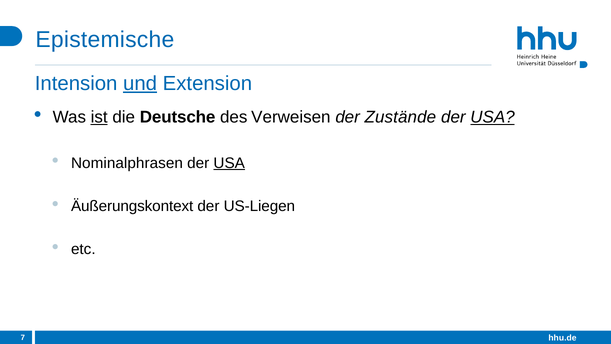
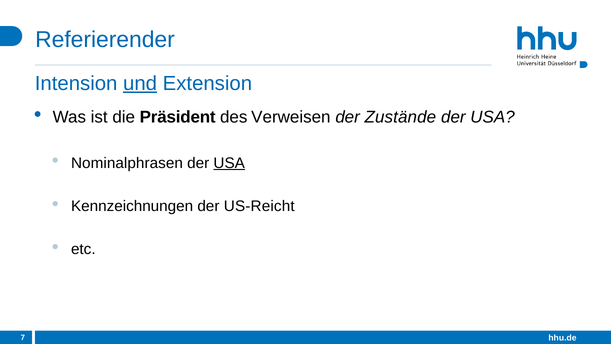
Epistemische: Epistemische -> Referierender (105, 40)
ist underline: present -> none (99, 117)
Deutsche: Deutsche -> Präsident (178, 117)
USA underline: present -> none (493, 117)
Äußerungskontext: Äußerungskontext -> Kennzeichnungen (132, 206)
US-Liegen: US-Liegen -> US-Reicht (259, 206)
